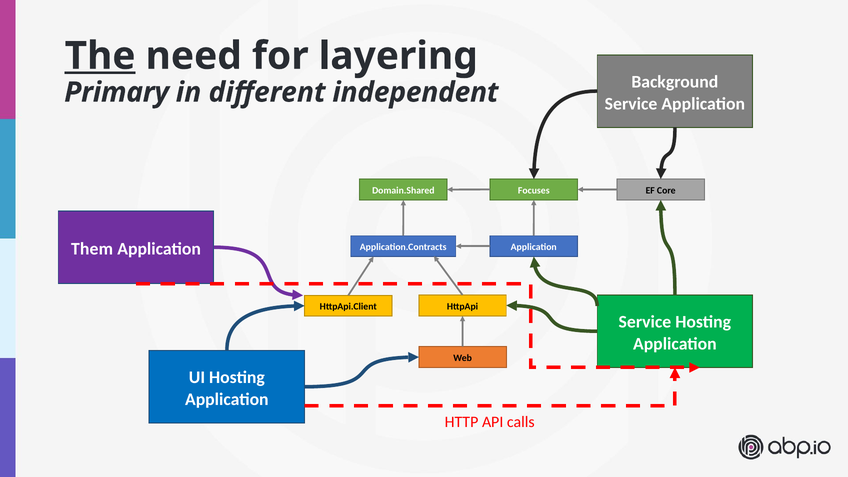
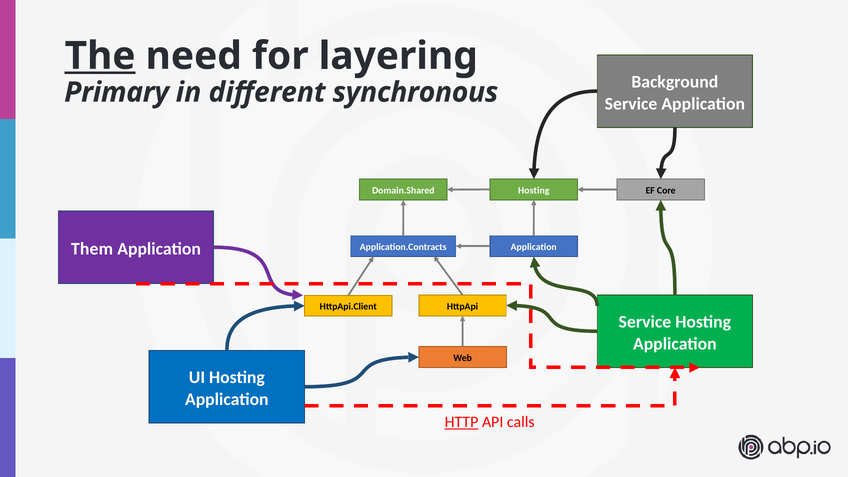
independent: independent -> synchronous (415, 92)
Domain.Shared Focuses: Focuses -> Hosting (534, 190)
HTTP underline: none -> present (461, 422)
